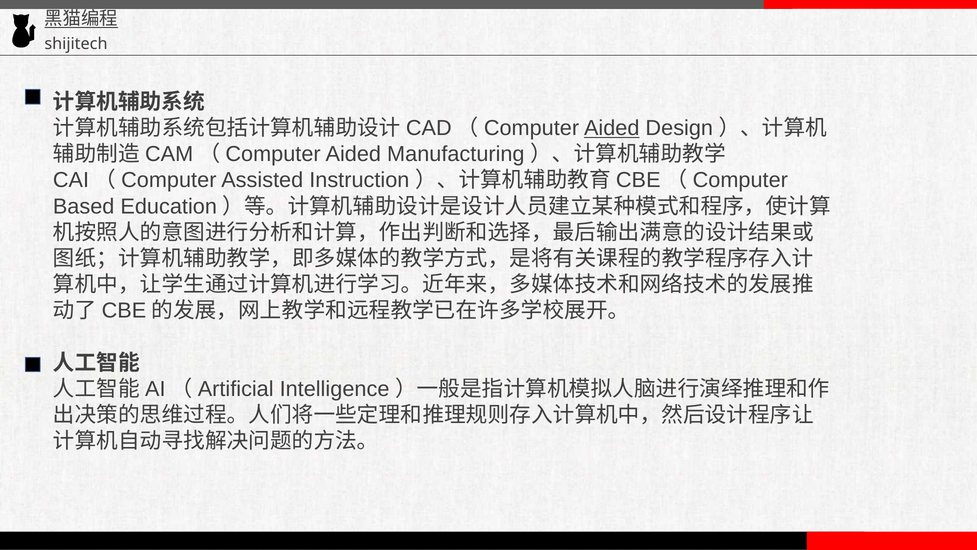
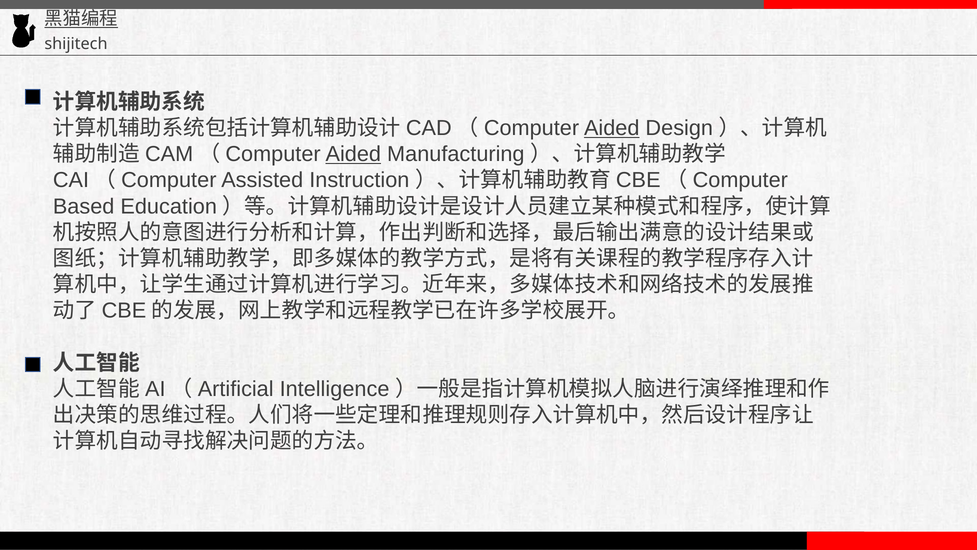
Aided underline: none -> present (353, 154)
